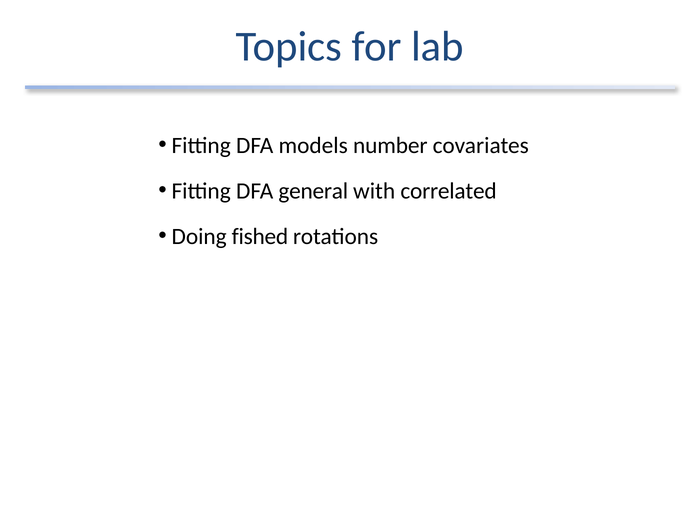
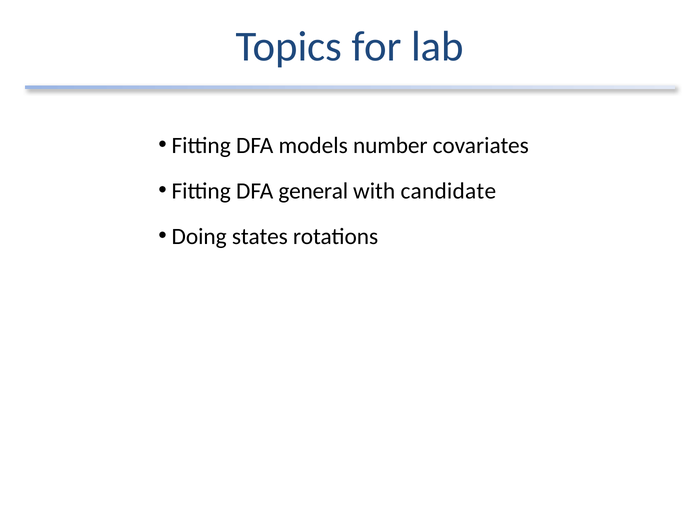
correlated: correlated -> candidate (448, 191)
fished: fished -> states (260, 236)
